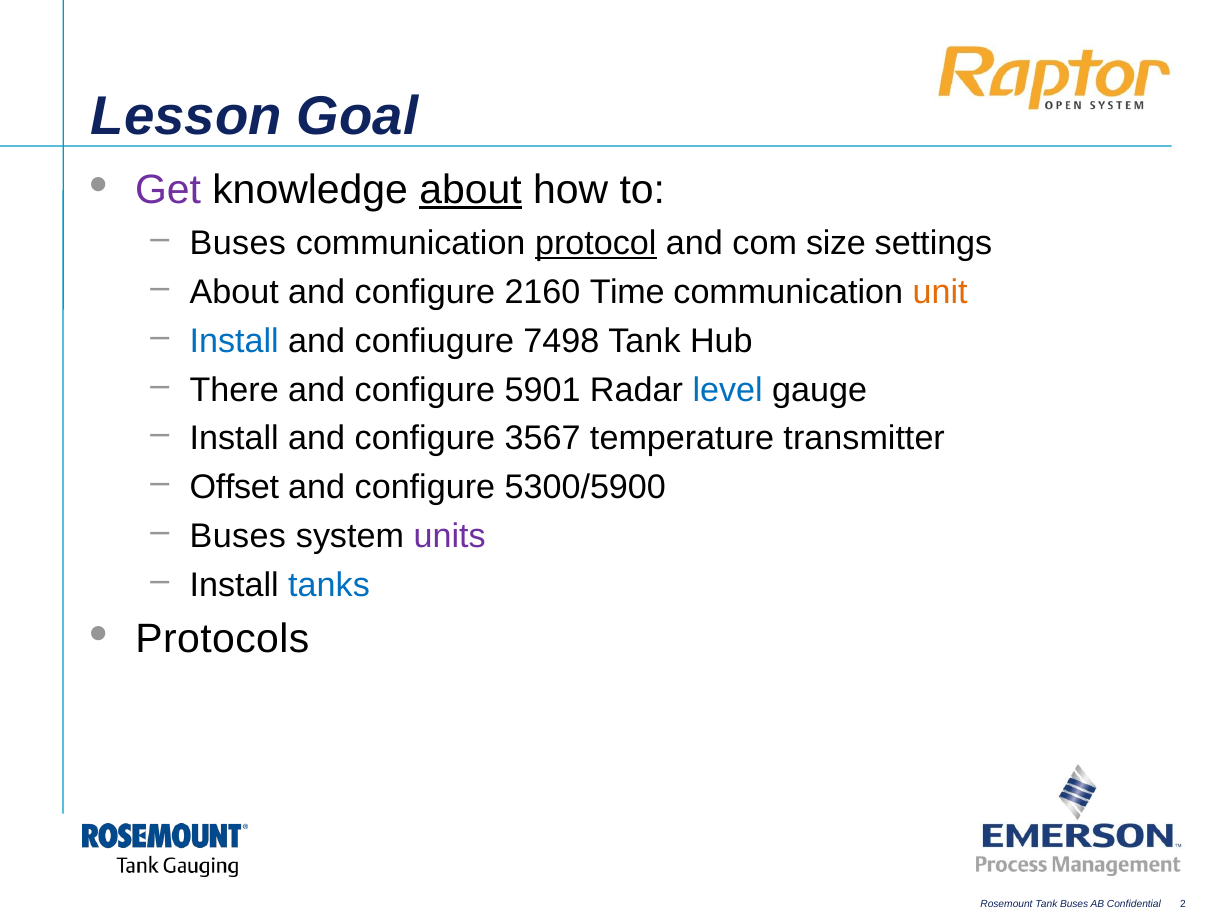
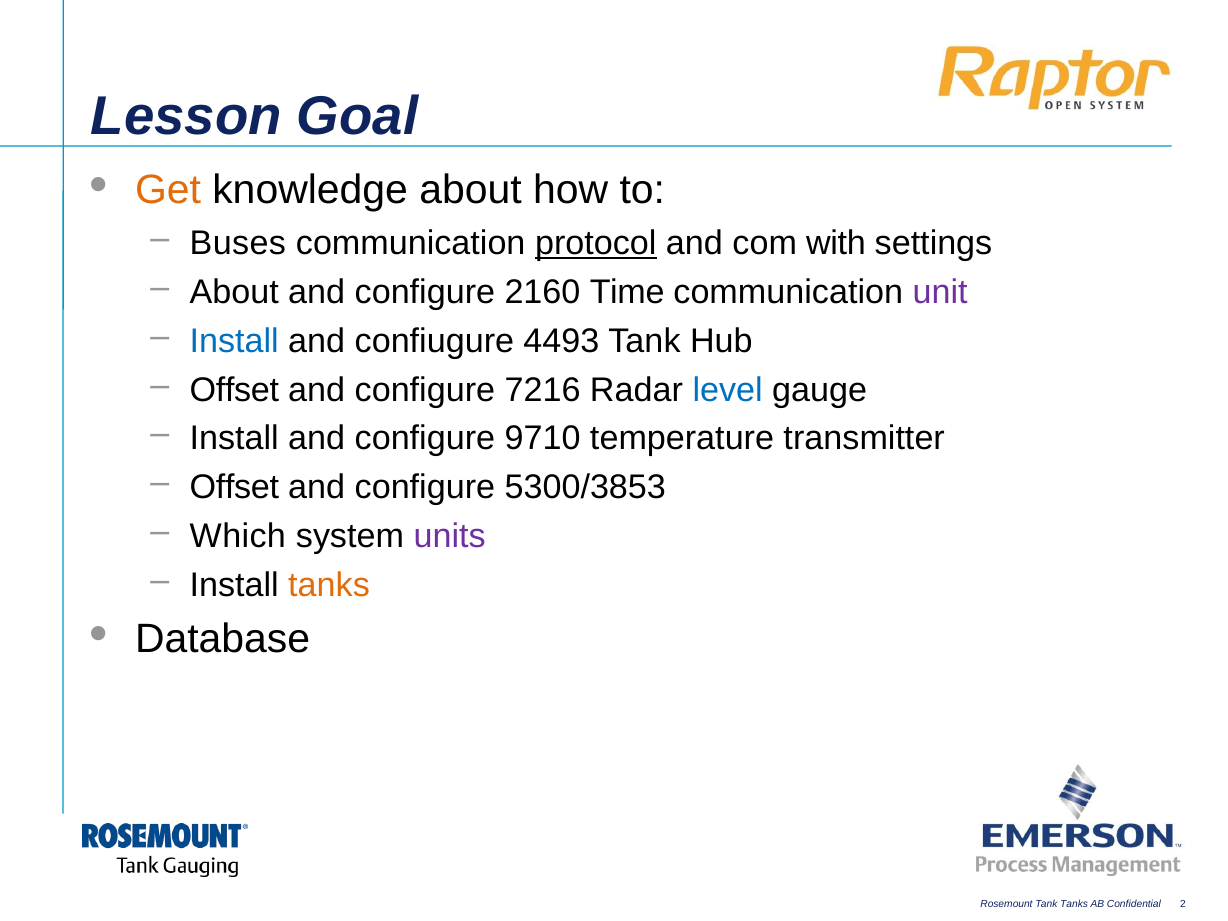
Get colour: purple -> orange (168, 190)
about underline: present -> none (471, 190)
size: size -> with (836, 244)
unit colour: orange -> purple (940, 292)
7498: 7498 -> 4493 (561, 341)
There: There -> Offset (234, 390)
5901: 5901 -> 7216 (543, 390)
3567: 3567 -> 9710 (543, 439)
5300/5900: 5300/5900 -> 5300/3853 (585, 487)
Buses: Buses -> Which (238, 536)
tanks colour: blue -> orange (329, 585)
Protocols: Protocols -> Database (223, 639)
Tank Buses: Buses -> Tanks (1074, 904)
